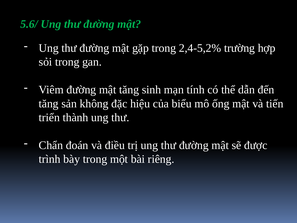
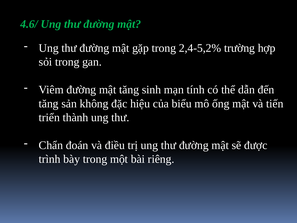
5.6/: 5.6/ -> 4.6/ (29, 24)
